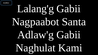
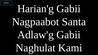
Lalang'g: Lalang'g -> Harian'g (36, 9)
